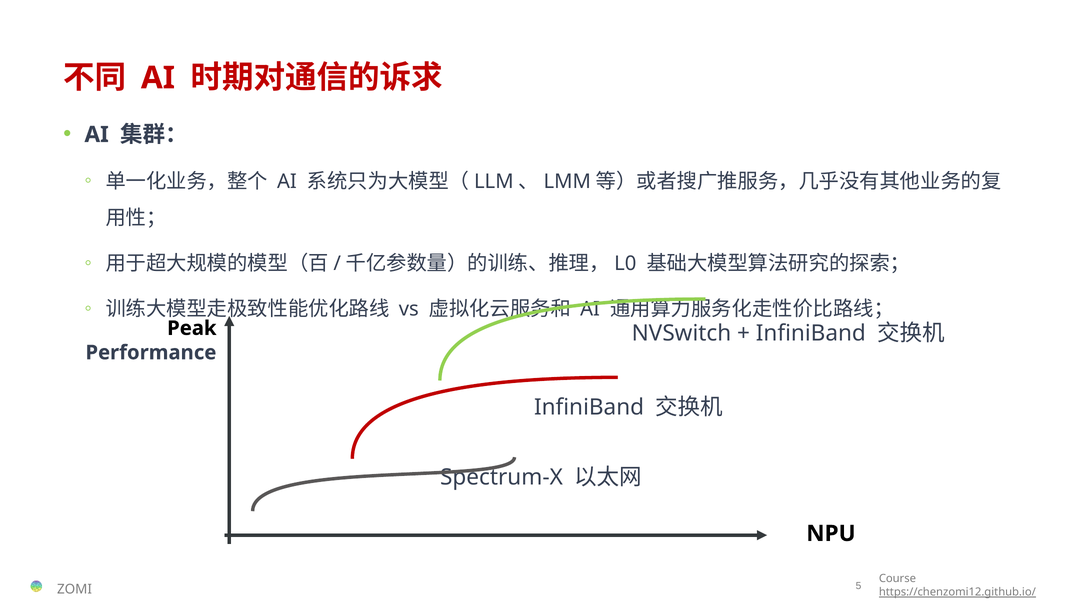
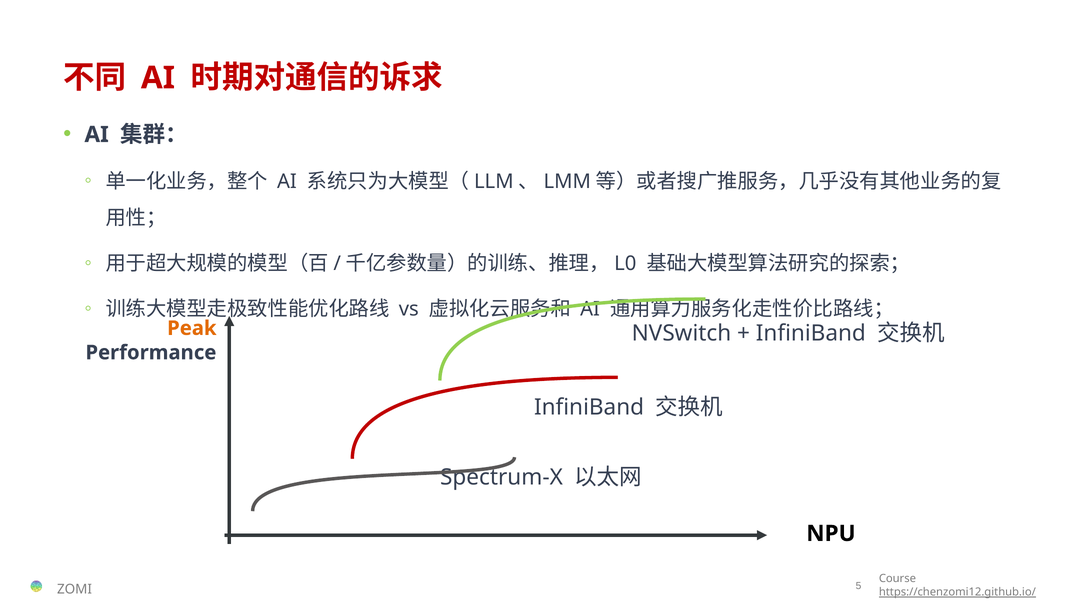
Peak colour: black -> orange (192, 328)
